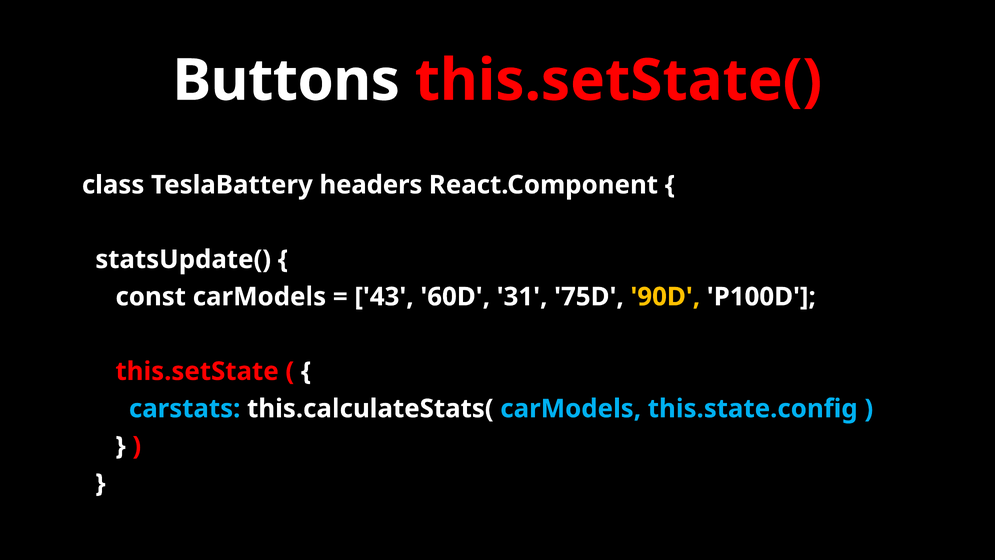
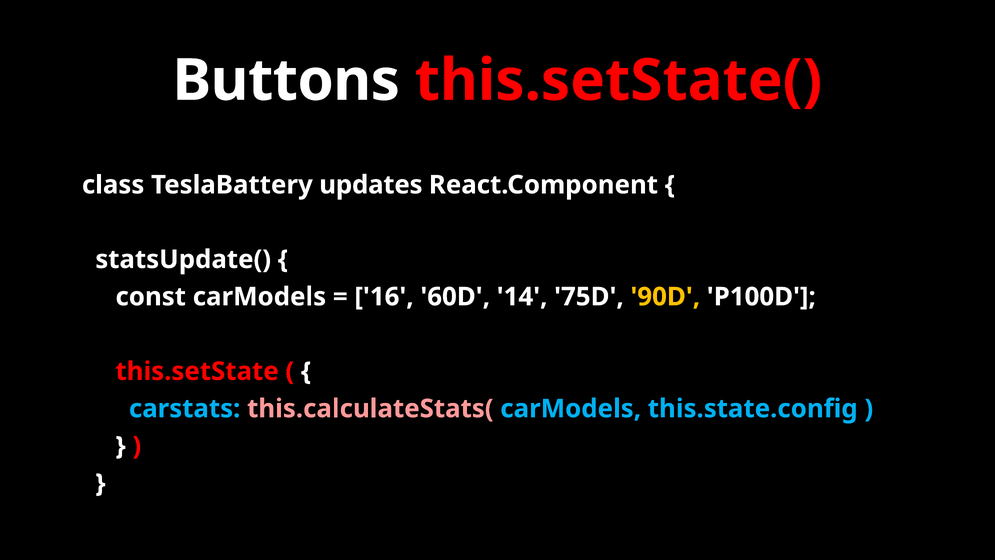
headers: headers -> updates (371, 185)
43: 43 -> 16 (384, 297)
31: 31 -> 14 (522, 297)
this.calculateStats( colour: white -> pink (370, 408)
